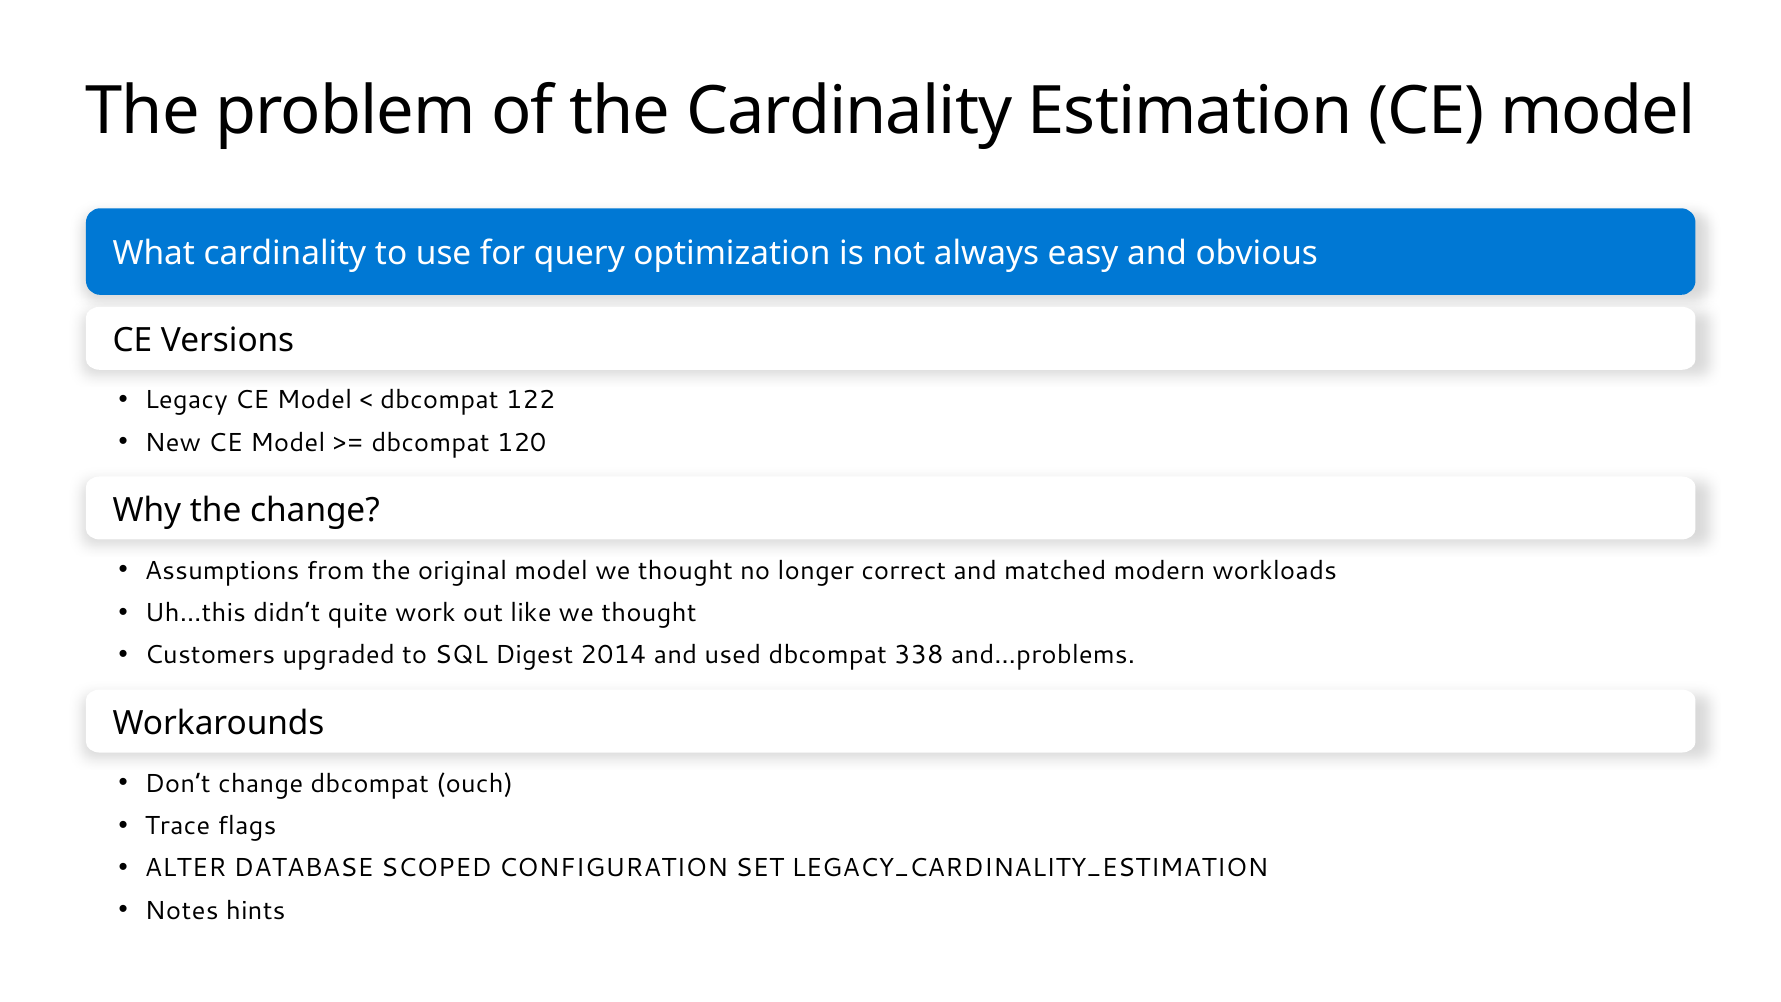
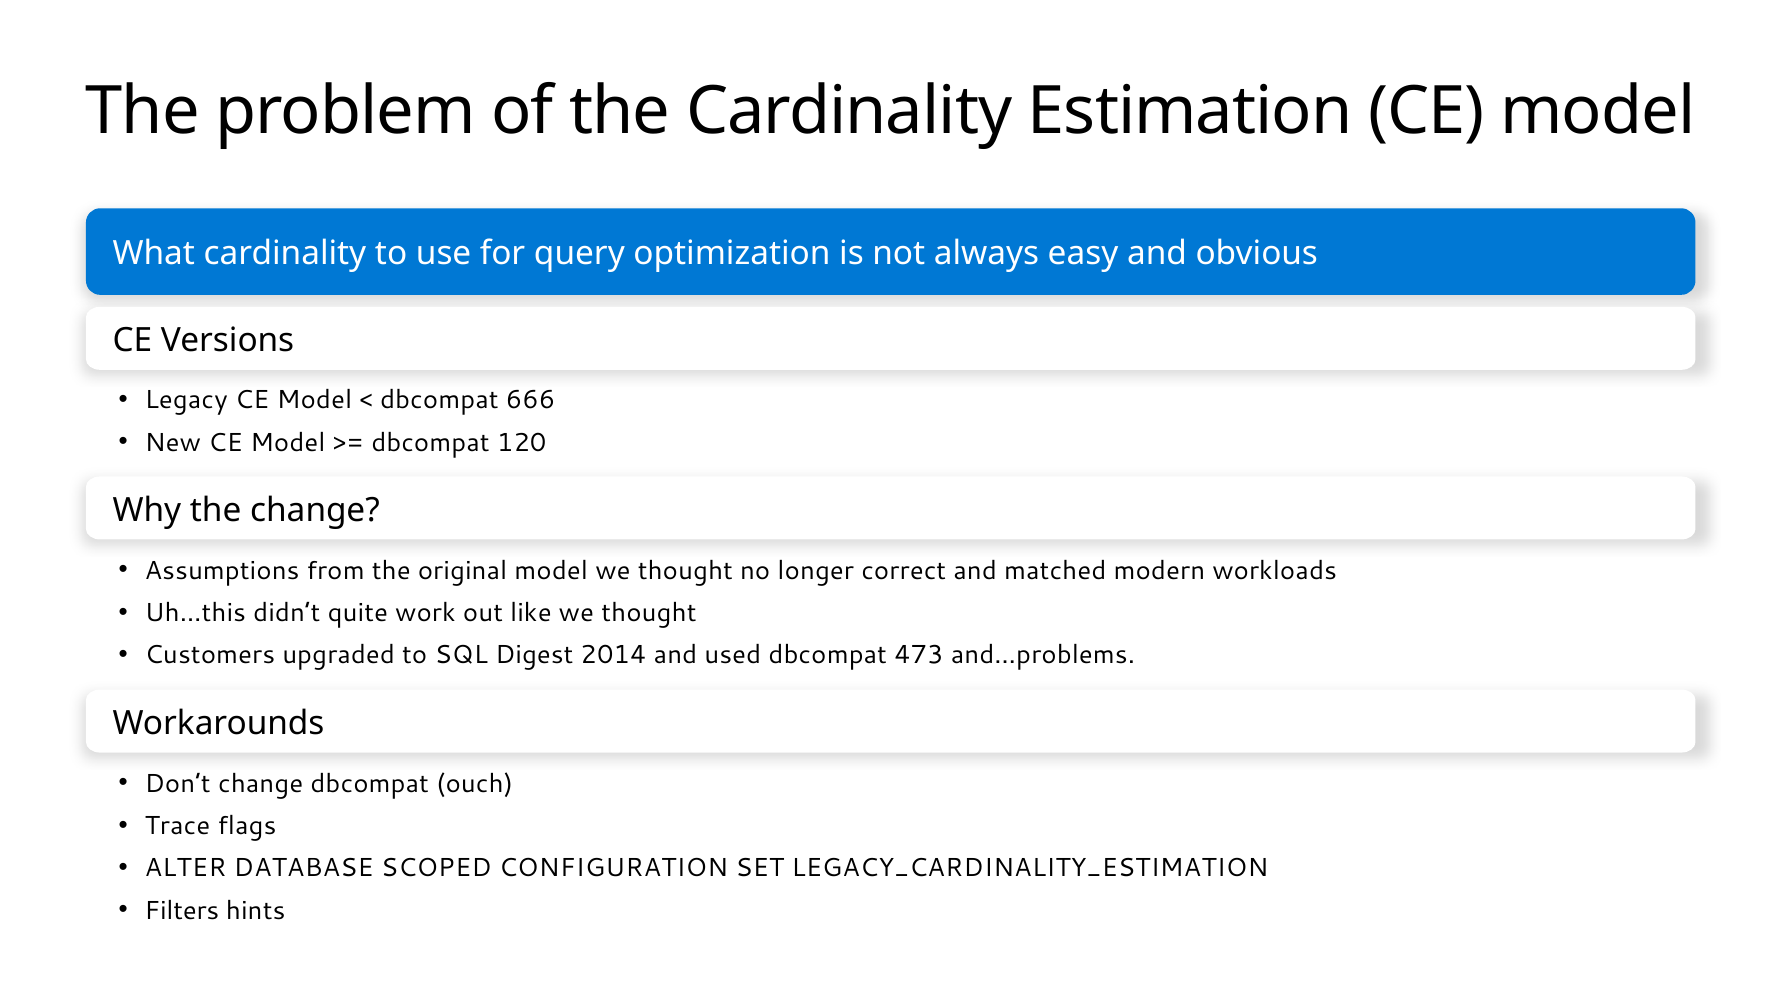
122: 122 -> 666 (531, 400)
338: 338 -> 473 (919, 655)
Notes: Notes -> Filters (182, 910)
